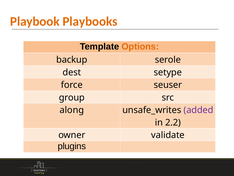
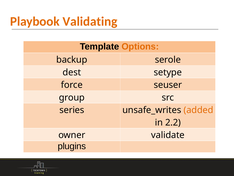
Playbooks: Playbooks -> Validating (90, 21)
along: along -> series (72, 110)
added colour: purple -> orange (198, 110)
